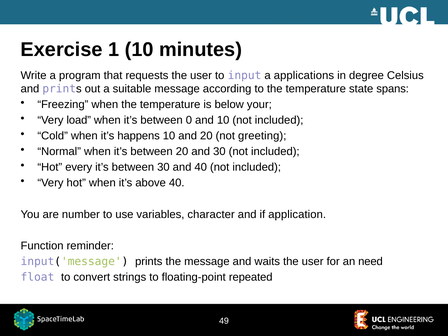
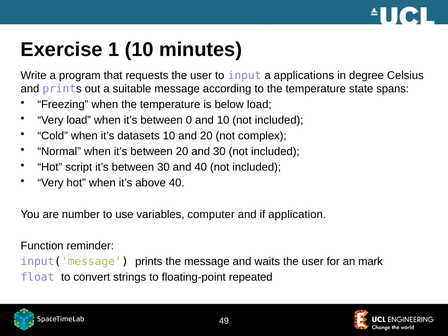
below your: your -> load (259, 105)
happens: happens -> datasets (139, 136)
greeting: greeting -> complex (262, 136)
every: every -> script (79, 167)
character: character -> computer (211, 214)
need: need -> mark (370, 261)
